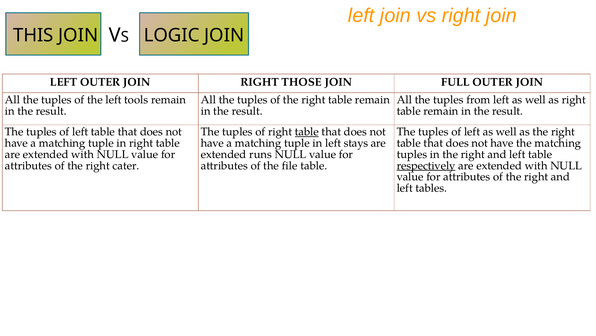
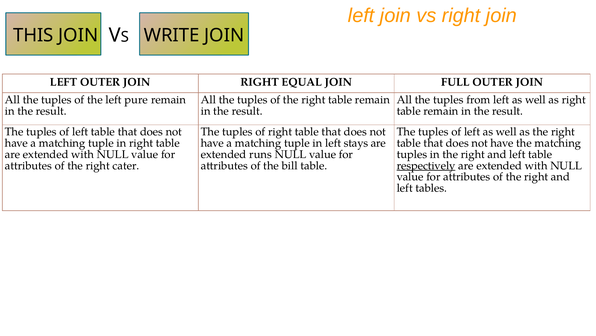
LOGIC: LOGIC -> WRITE (172, 35)
THOSE: THOSE -> EQUAL (302, 82)
tools: tools -> pure (136, 100)
table underline: present -> none (307, 132)
file: file -> bill (290, 165)
